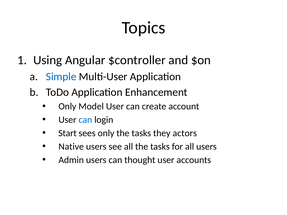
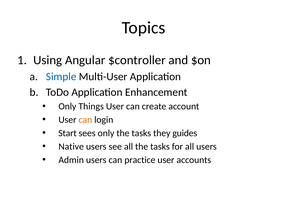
Model: Model -> Things (91, 107)
can colour: blue -> orange (85, 120)
actors: actors -> guides (185, 133)
thought: thought -> practice (140, 160)
